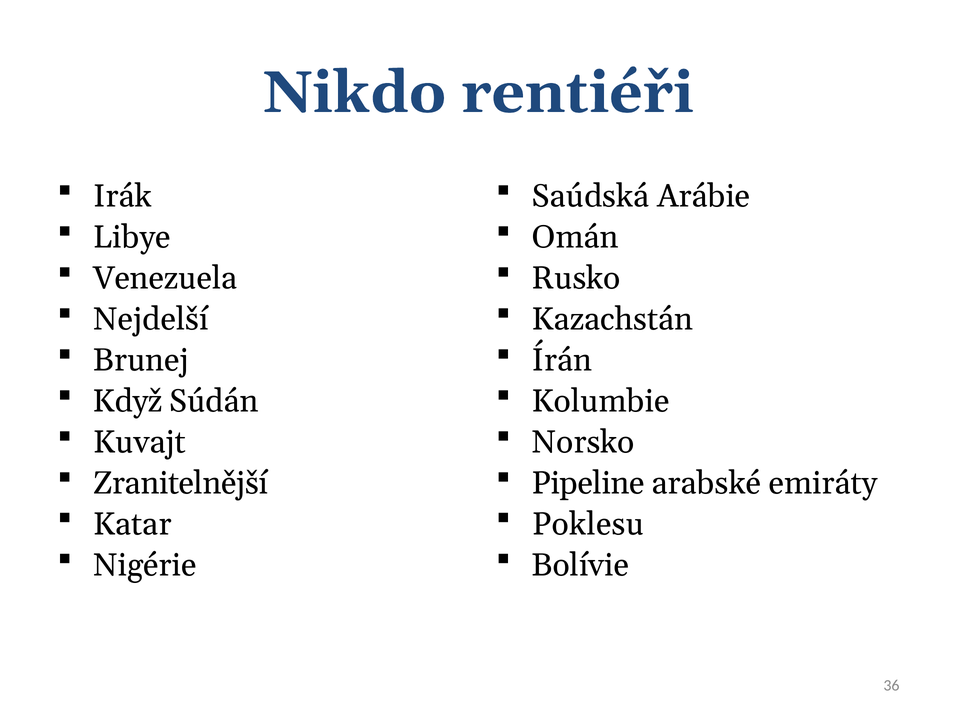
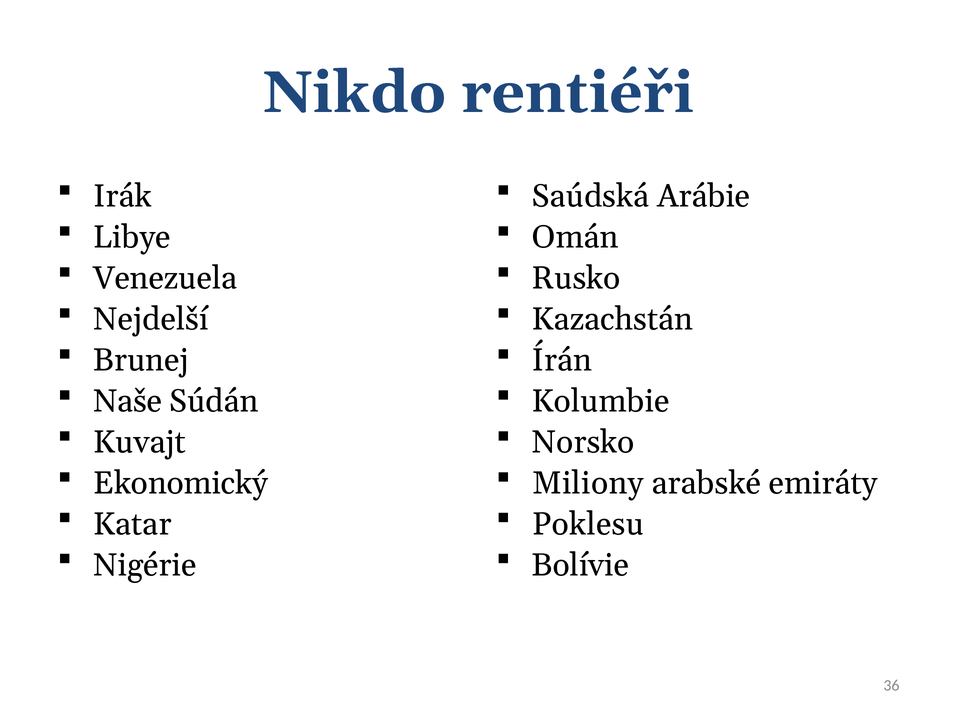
Když: Když -> Naše (128, 401)
Zranitelnější: Zranitelnější -> Ekonomický (181, 483)
Pipeline: Pipeline -> Miliony (588, 483)
